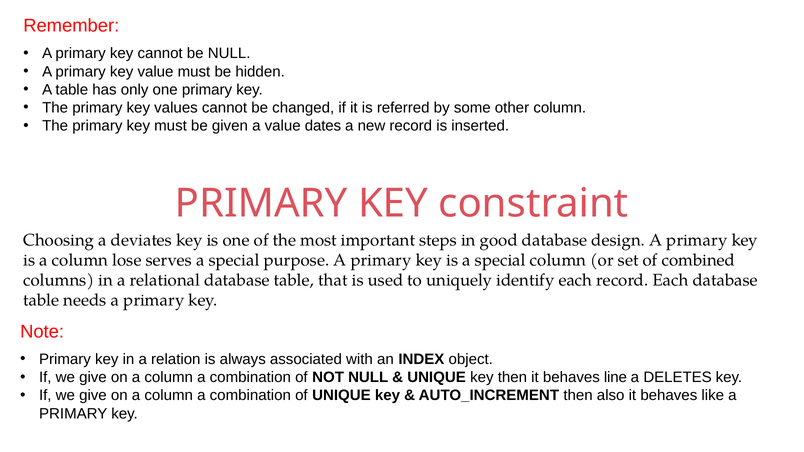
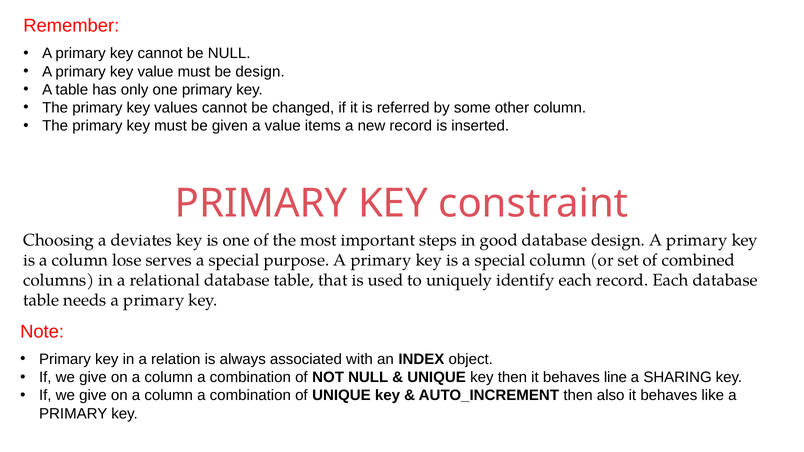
be hidden: hidden -> design (260, 72)
dates: dates -> items (323, 126)
DELETES: DELETES -> SHARING (678, 378)
